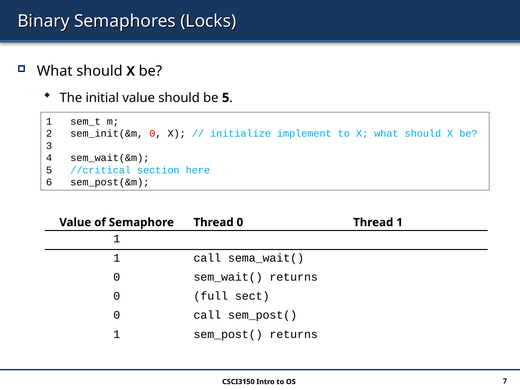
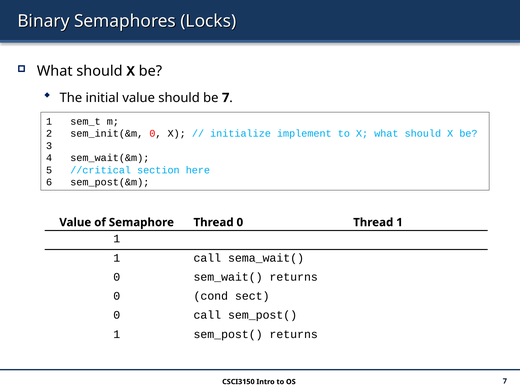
be 5: 5 -> 7 (226, 98)
full: full -> cond (211, 296)
